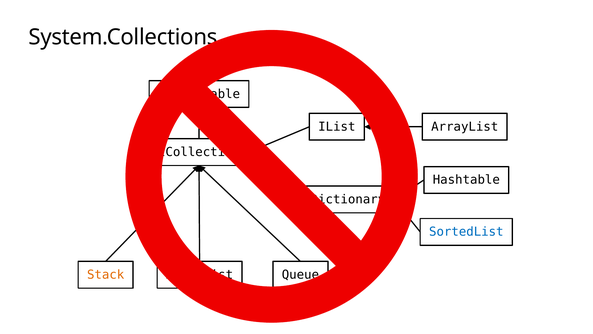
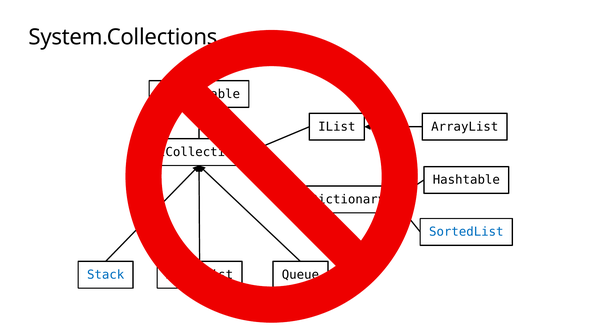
Stack colour: orange -> blue (106, 274)
